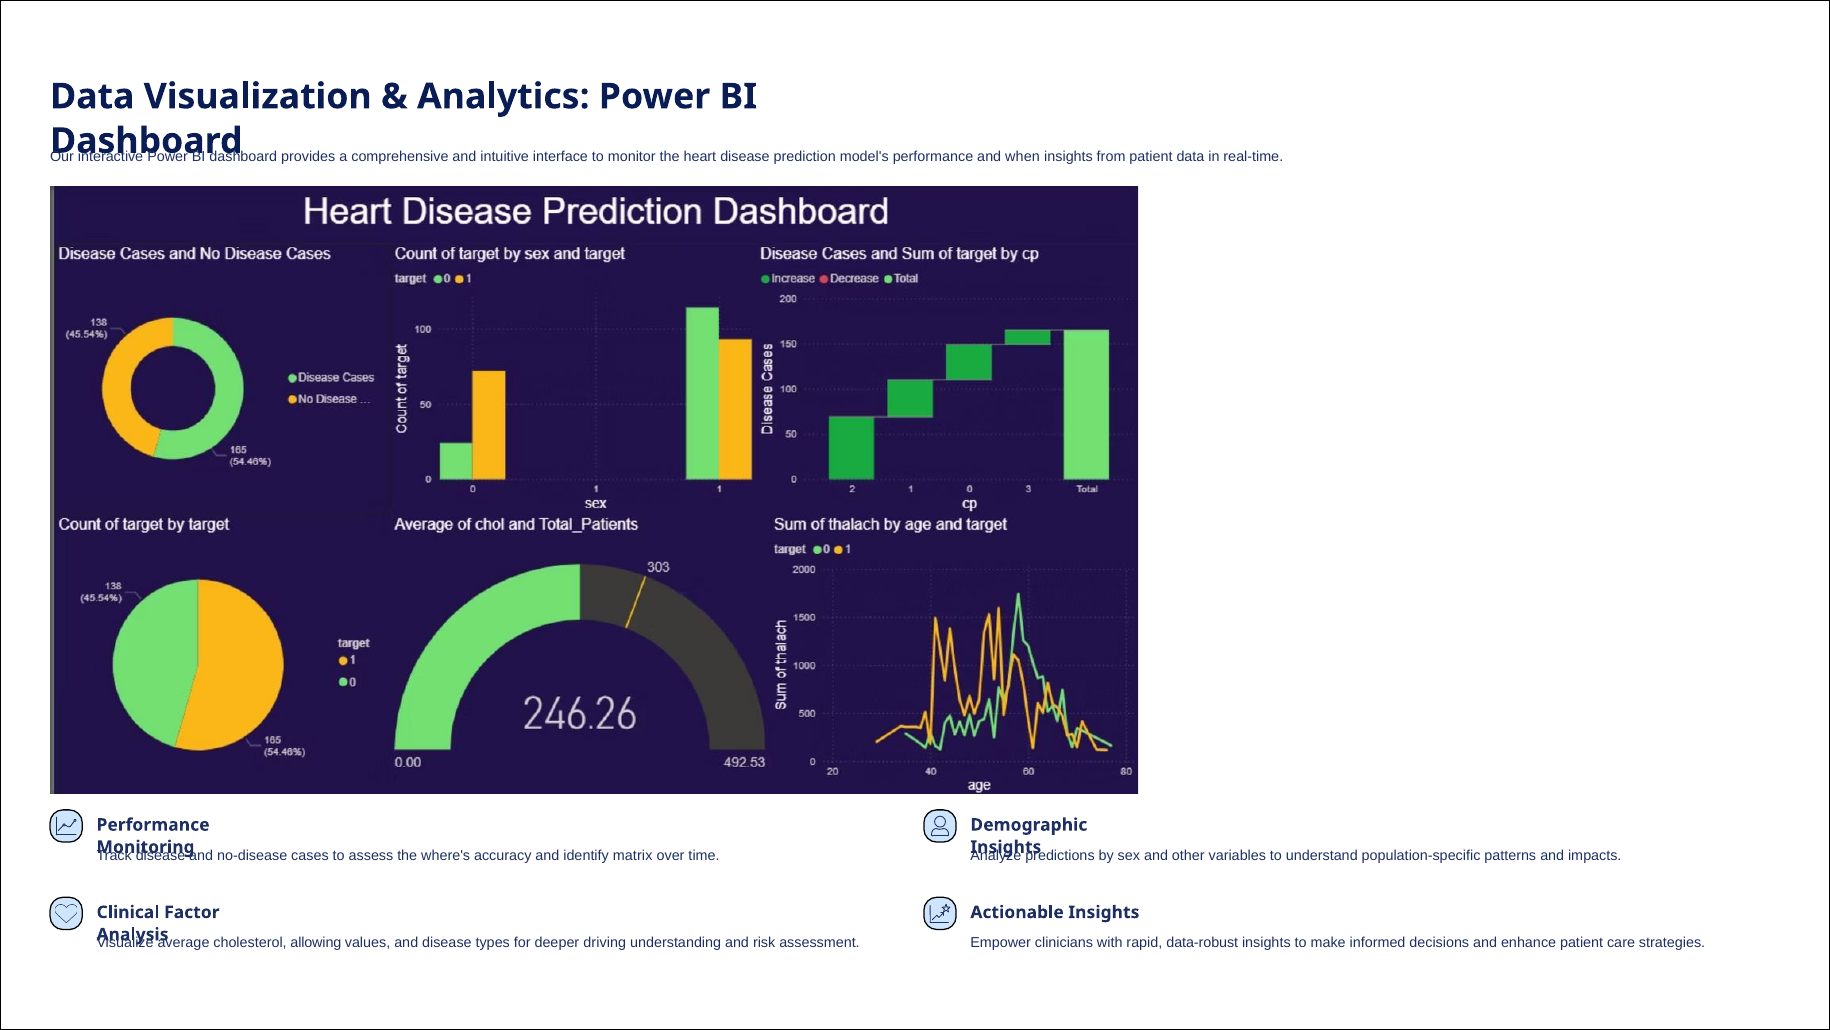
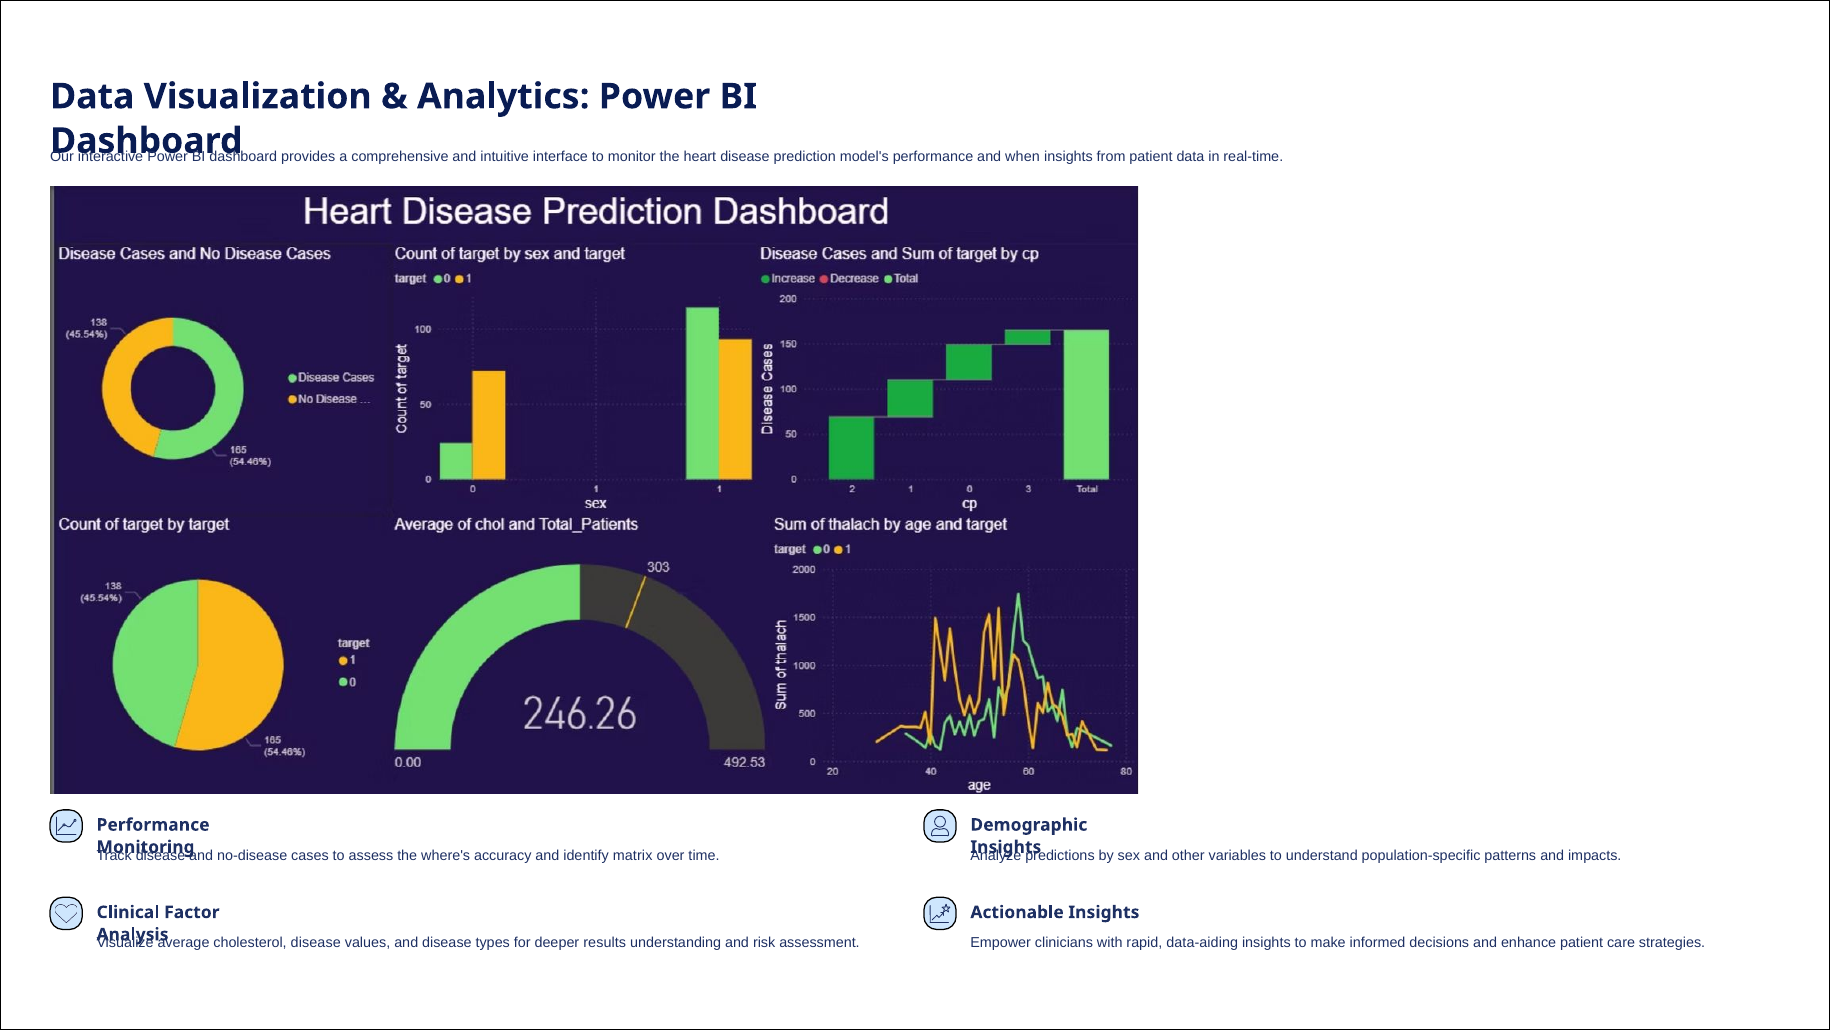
cholesterol allowing: allowing -> disease (316, 943)
driving: driving -> results (605, 943)
data-robust: data-robust -> data-aiding (1202, 943)
